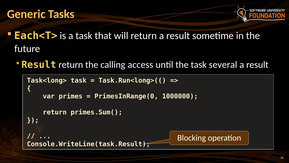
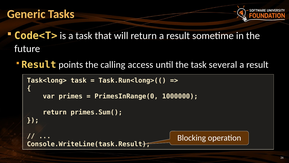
Each<T>: Each<T> -> Code<T> (36, 36)
Result return: return -> points (71, 65)
